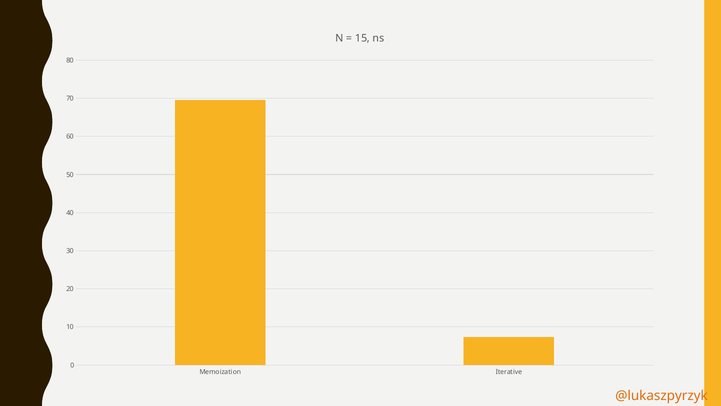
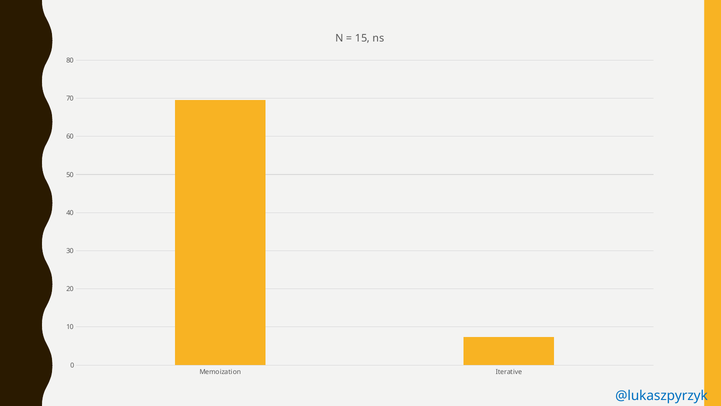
@lukaszpyrzyk colour: orange -> blue (662, 395)
